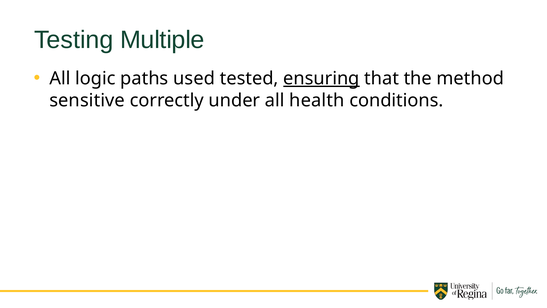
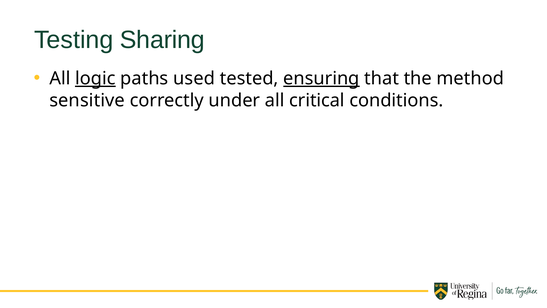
Multiple: Multiple -> Sharing (162, 40)
logic underline: none -> present (95, 78)
health: health -> critical (317, 100)
